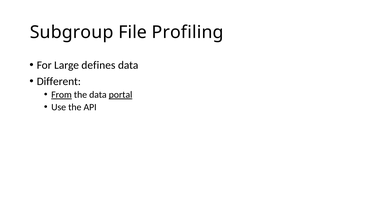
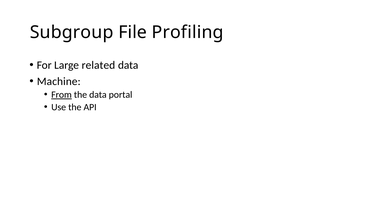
defines: defines -> related (98, 65)
Different: Different -> Machine (59, 82)
portal underline: present -> none (121, 95)
